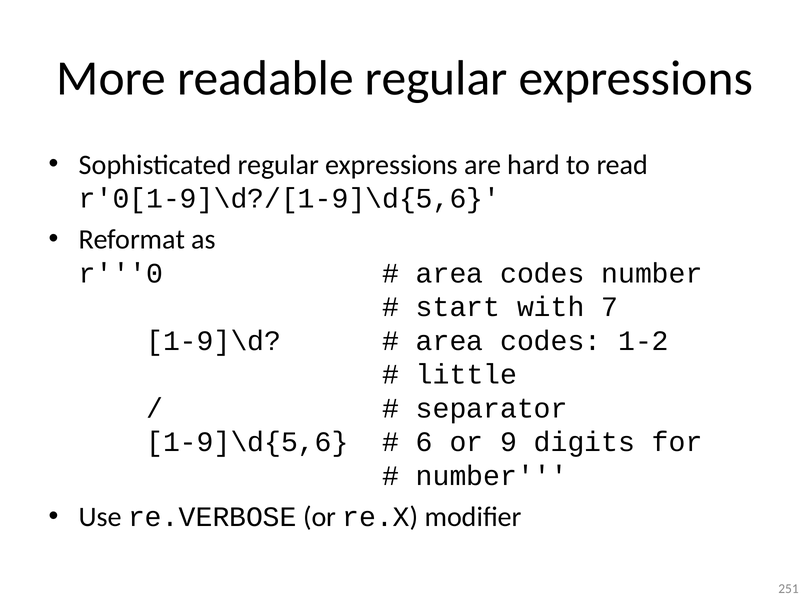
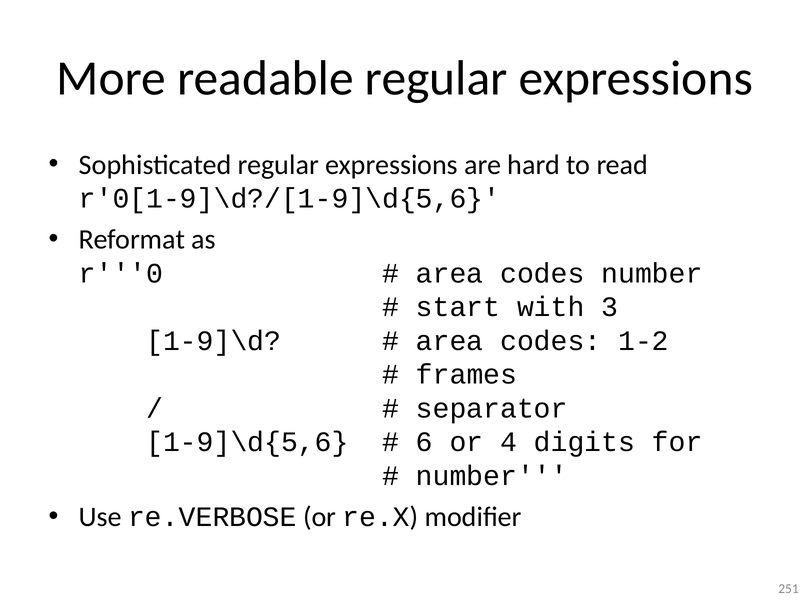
7: 7 -> 3 (610, 307)
little: little -> frames (467, 374)
9: 9 -> 4 (509, 442)
